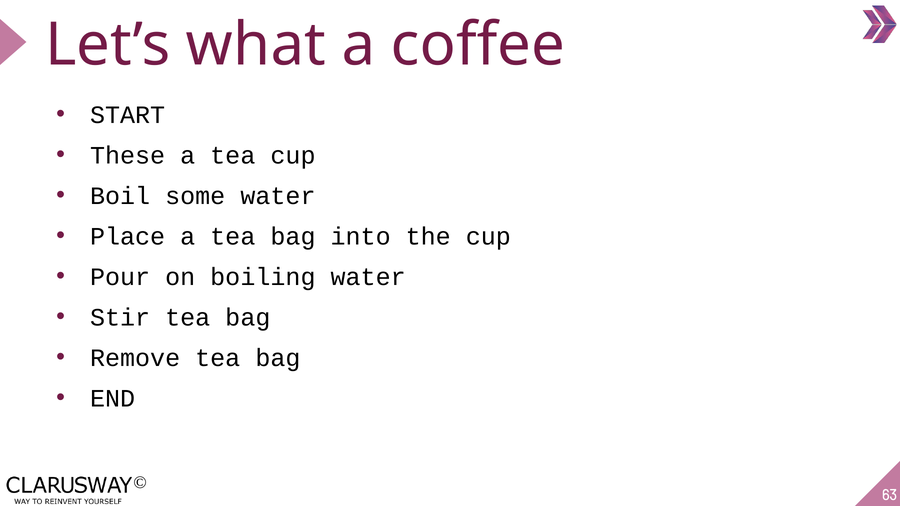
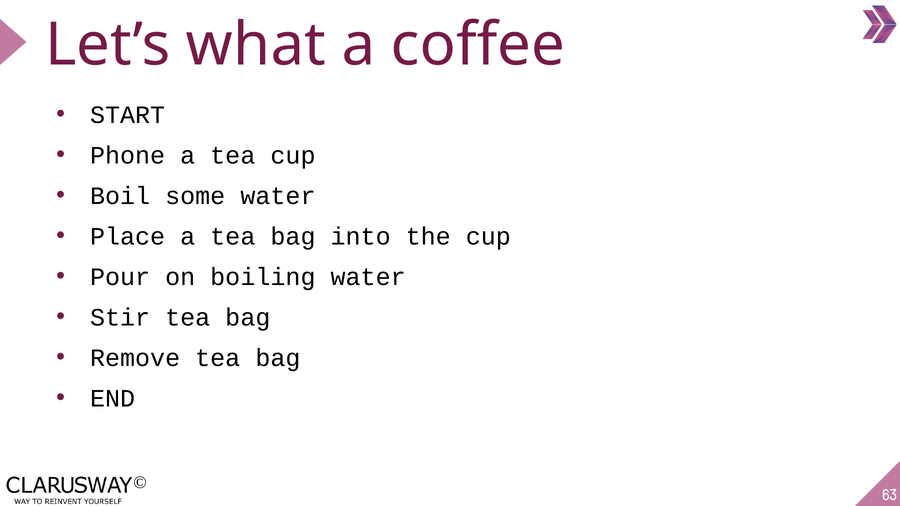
These: These -> Phone (128, 155)
